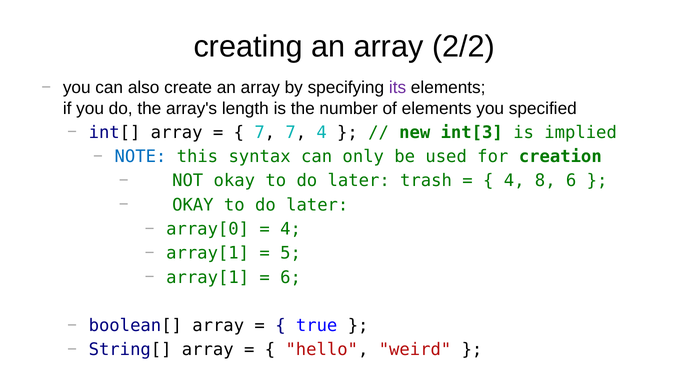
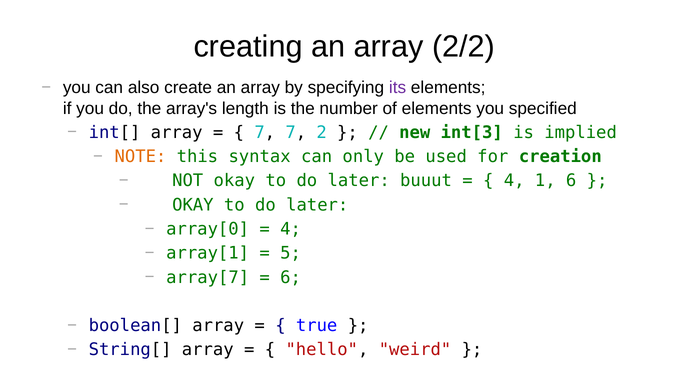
7 4: 4 -> 2 (322, 132)
NOTE colour: blue -> orange (140, 156)
trash: trash -> buuut (426, 181)
8: 8 -> 1 (545, 181)
array[1: array[1 -> array[7 (208, 277)
